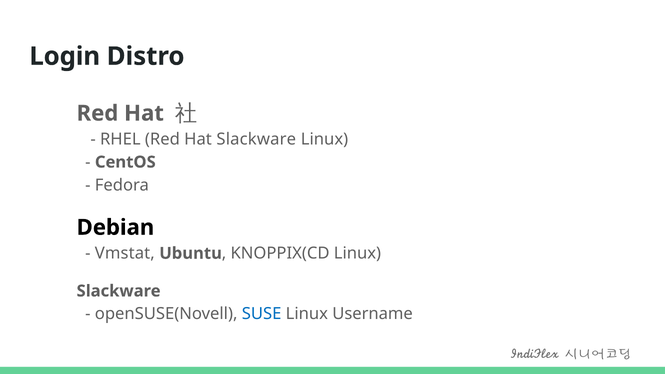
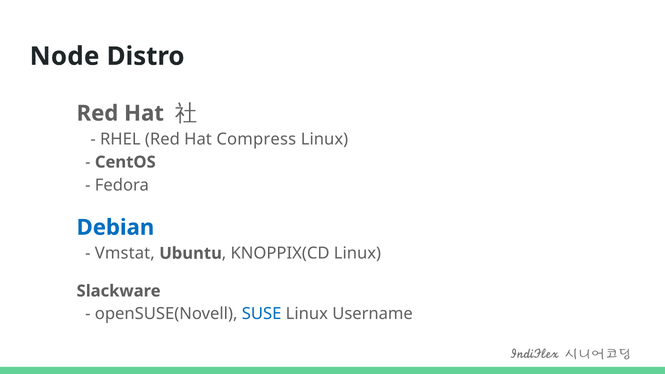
Login: Login -> Node (64, 56)
Hat Slackware: Slackware -> Compress (256, 139)
Debian colour: black -> blue (115, 228)
